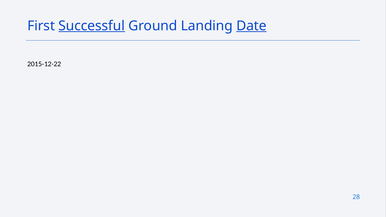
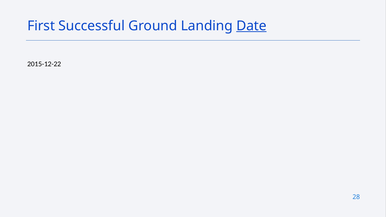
Successful underline: present -> none (92, 26)
